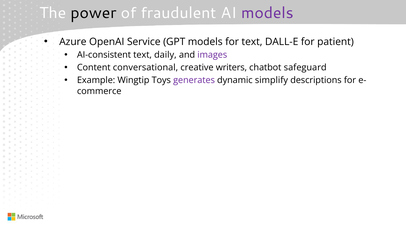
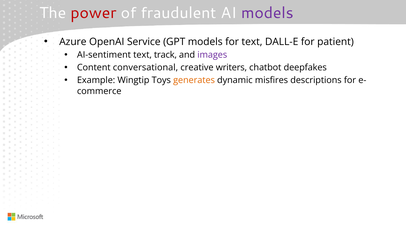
power colour: black -> red (93, 13)
AI-consistent: AI-consistent -> AI-sentiment (104, 55)
daily: daily -> track (165, 55)
safeguard: safeguard -> deepfakes (305, 68)
generates colour: purple -> orange (194, 80)
simplify: simplify -> misfires (271, 80)
